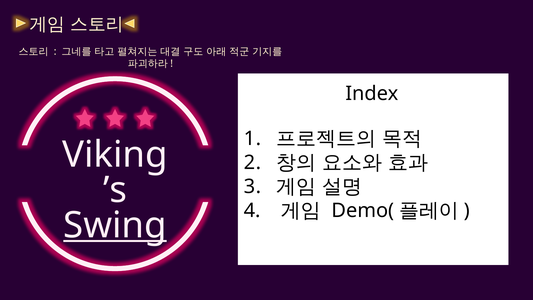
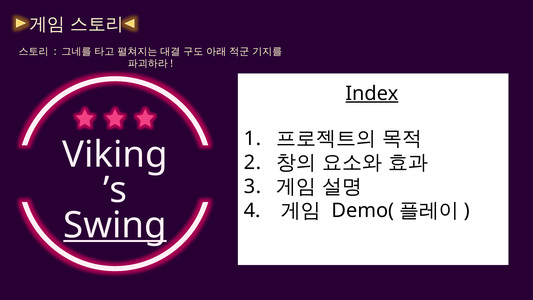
Index underline: none -> present (372, 93)
